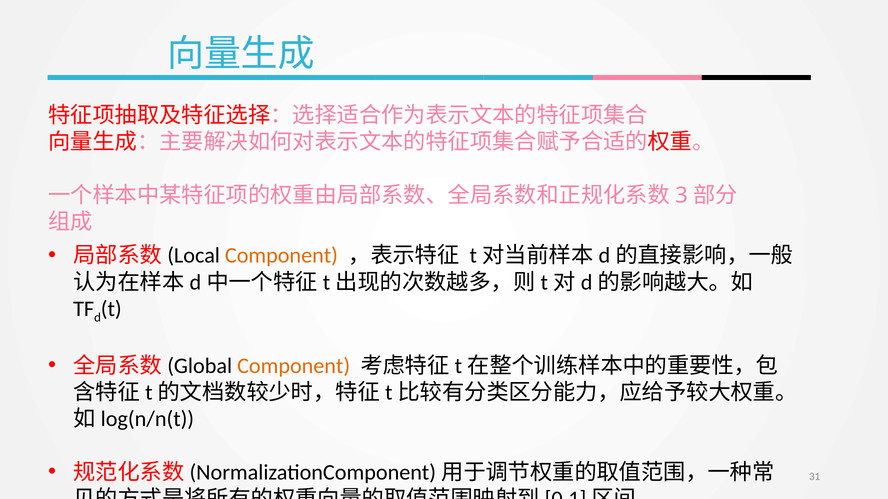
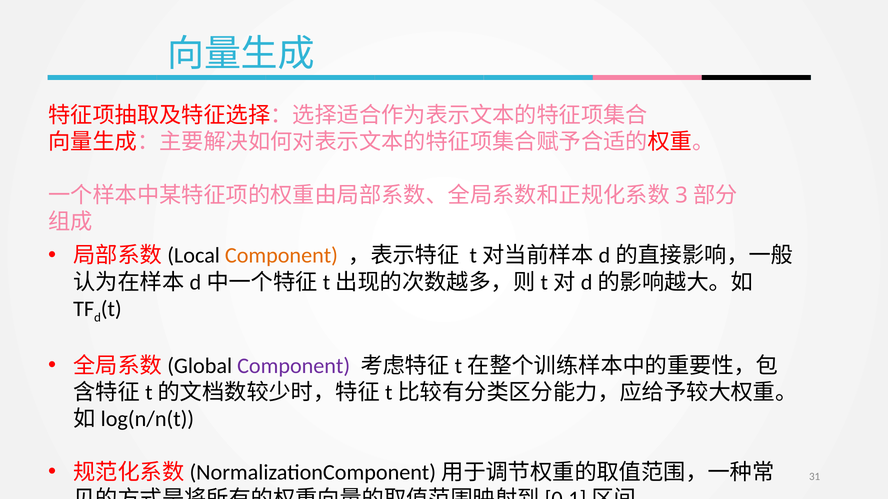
Component colour: orange -> purple (294, 366)
